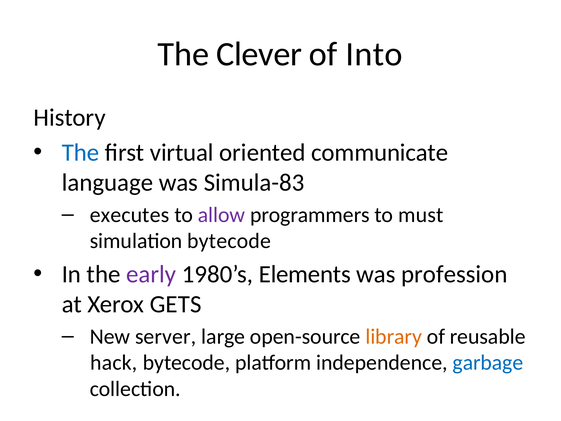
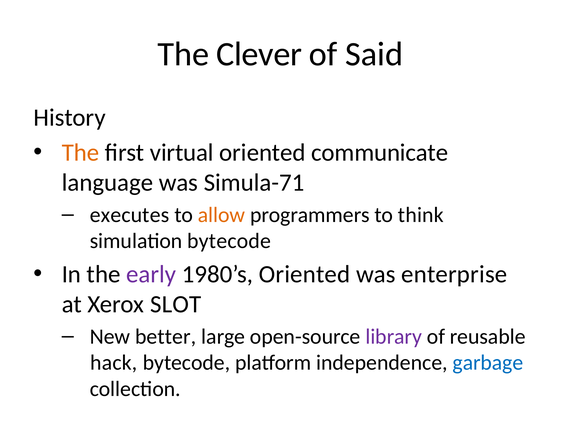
Into: Into -> Said (374, 54)
The colour: blue -> orange (81, 153)
Simula-83: Simula-83 -> Simula-71 (254, 183)
allow colour: purple -> orange (222, 215)
must: must -> think (421, 215)
1980’s Elements: Elements -> Oriented (305, 274)
profession: profession -> enterprise (454, 274)
GETS: GETS -> SLOT (176, 304)
server: server -> better (166, 336)
library colour: orange -> purple (394, 336)
